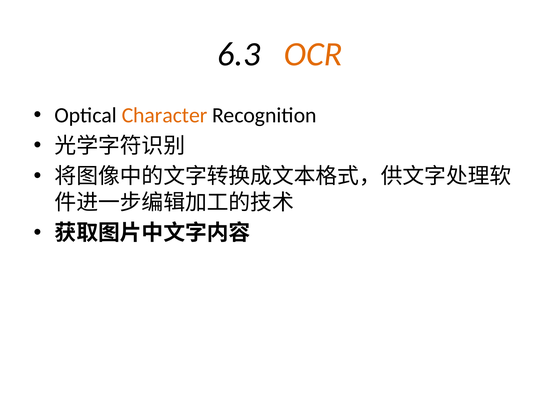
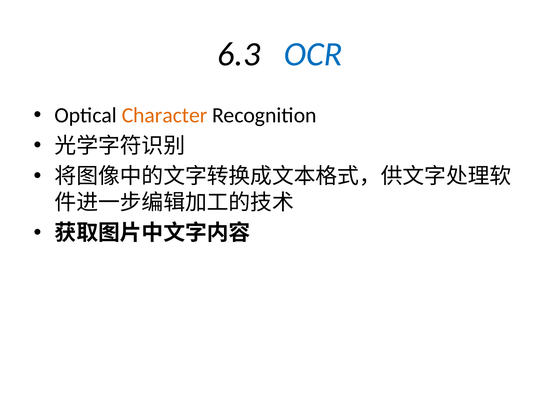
OCR colour: orange -> blue (313, 54)
